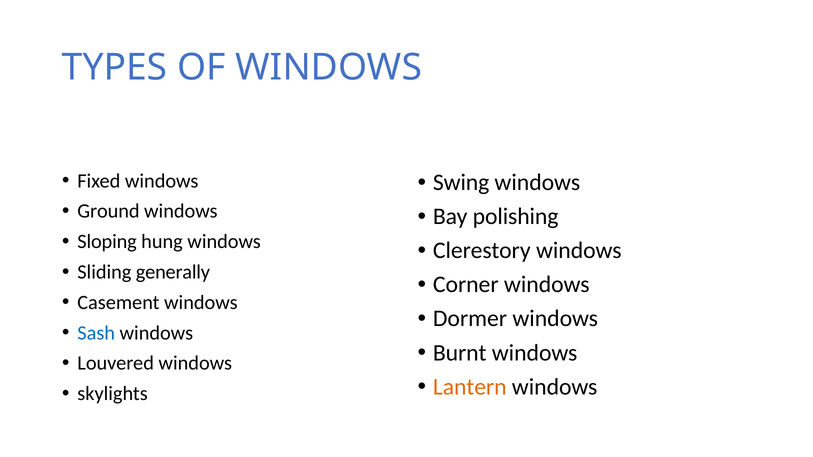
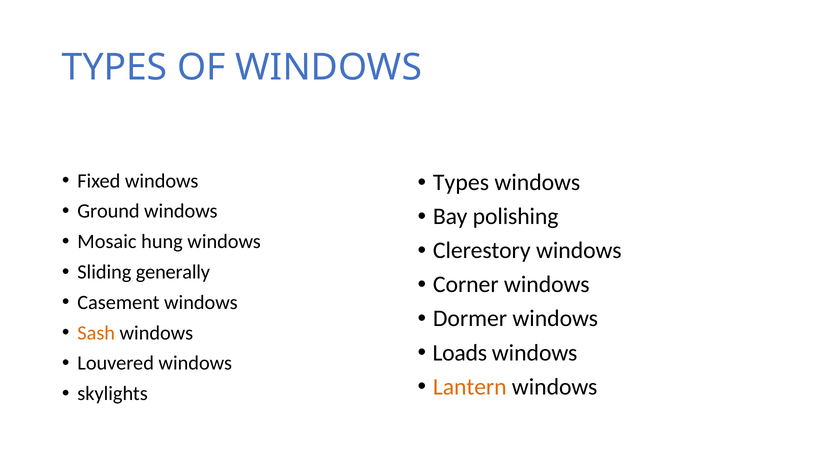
Swing: Swing -> Types (461, 183)
Sloping: Sloping -> Mosaic (107, 242)
Sash colour: blue -> orange (96, 333)
Burnt: Burnt -> Loads (460, 353)
